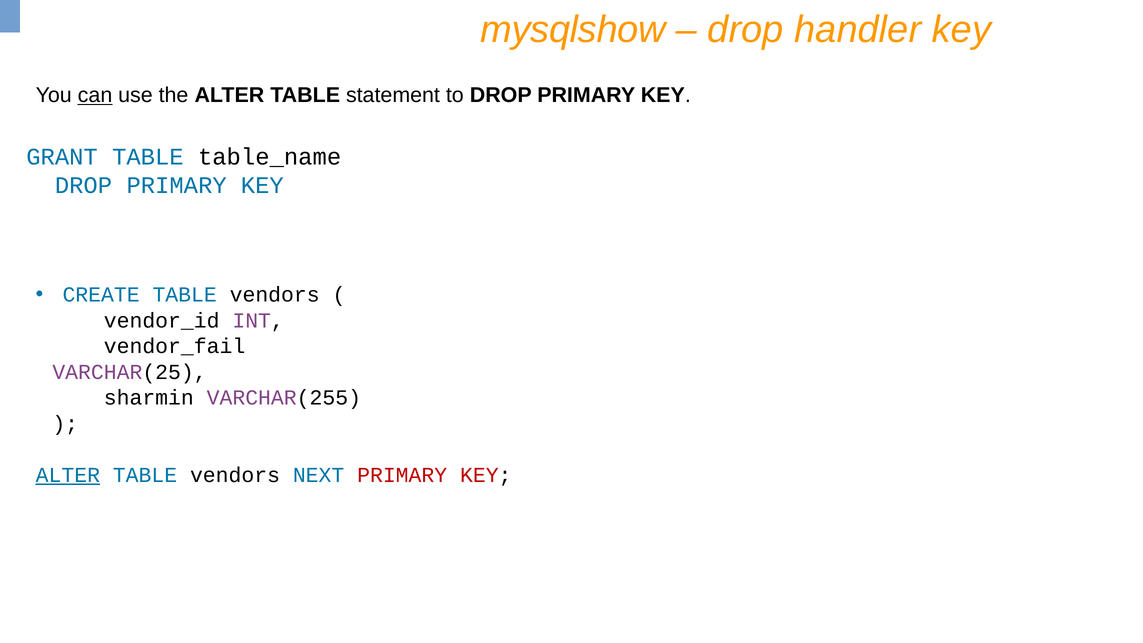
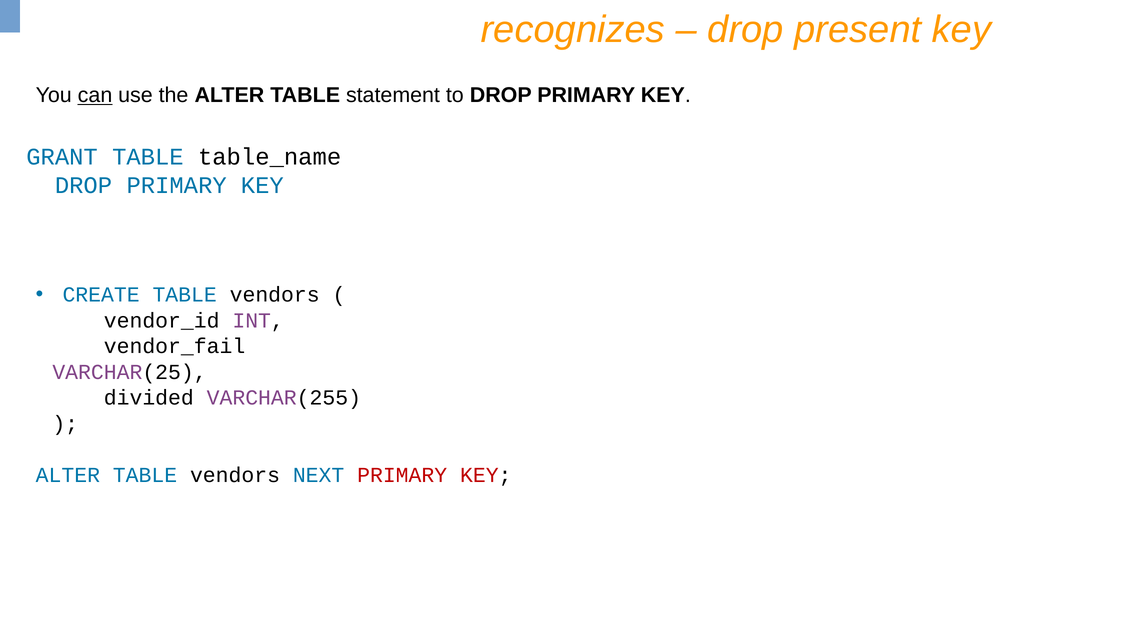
mysqlshow: mysqlshow -> recognizes (573, 30)
handler: handler -> present (858, 30)
sharmin: sharmin -> divided (149, 398)
ALTER underline: present -> none (68, 475)
